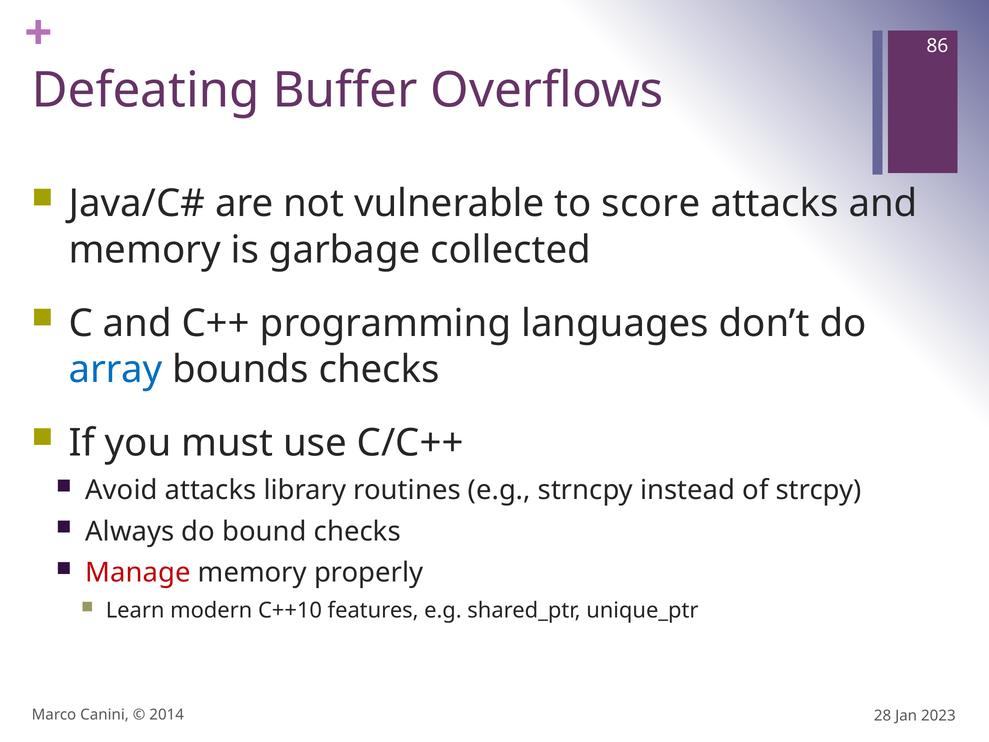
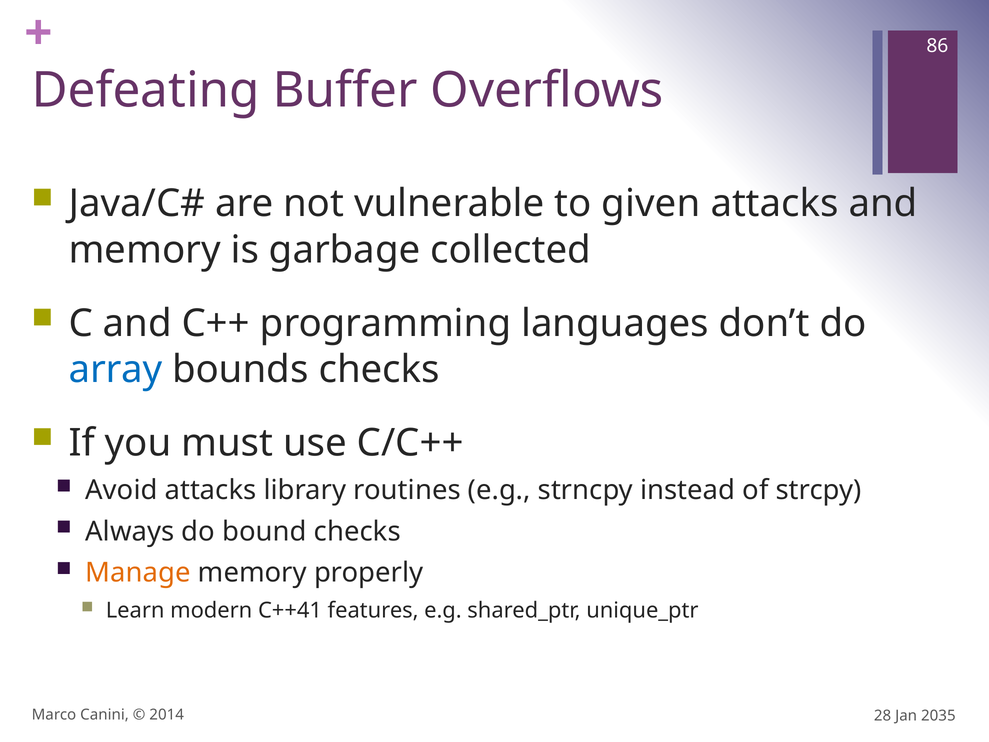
score: score -> given (651, 204)
Manage colour: red -> orange (138, 573)
C++10: C++10 -> C++41 (290, 610)
2023: 2023 -> 2035 (938, 716)
